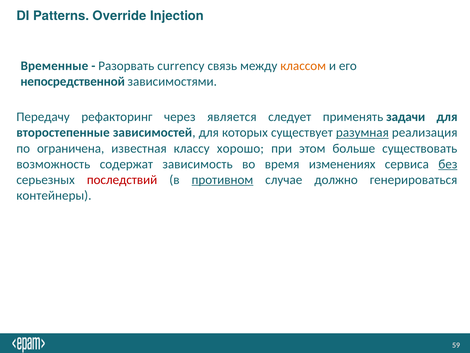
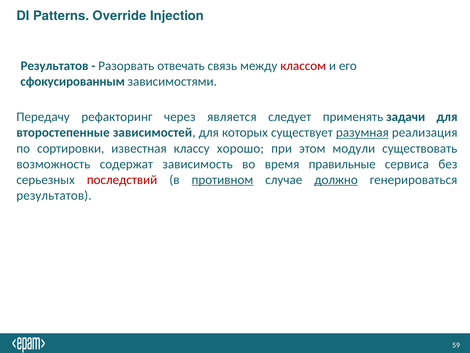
Временные: Временные -> Результатов (55, 66)
currency: currency -> отвечать (181, 66)
классом colour: orange -> red (303, 66)
непосредственной: непосредственной -> сфокусированным (73, 82)
ограничена: ограничена -> сортировки (71, 148)
больше: больше -> модули (354, 148)
изменениях: изменениях -> правильные (342, 164)
без underline: present -> none (448, 164)
должно underline: none -> present (336, 179)
контейнеры: контейнеры -> результатов (54, 195)
